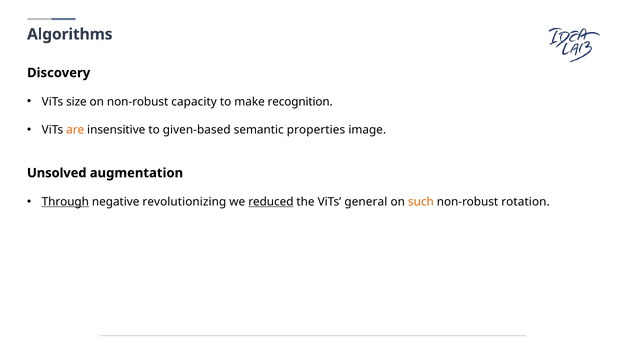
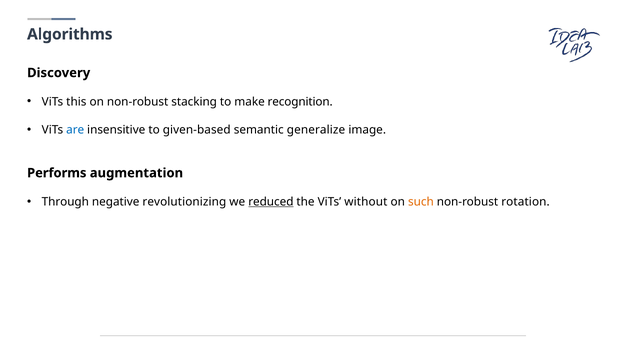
size: size -> this (76, 102)
capacity: capacity -> stacking (194, 102)
are colour: orange -> blue (75, 130)
properties: properties -> generalize (316, 130)
Unsolved: Unsolved -> Performs (57, 173)
Through underline: present -> none (65, 202)
general: general -> without (366, 202)
